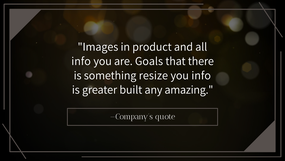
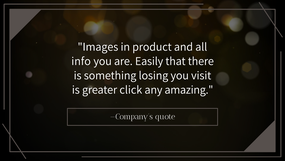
Goals: Goals -> Easily (149, 61)
resize: resize -> losing (153, 75)
you info: info -> visit (201, 75)
built: built -> click (131, 89)
